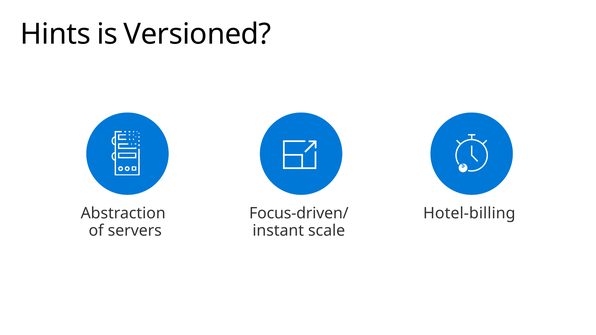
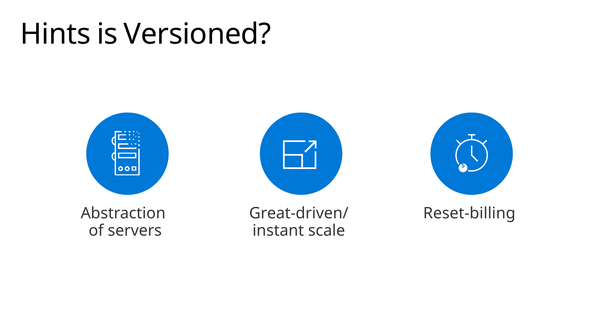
Focus-driven/: Focus-driven/ -> Great-driven/ (299, 214)
Hotel-billing: Hotel-billing -> Reset-billing (469, 214)
